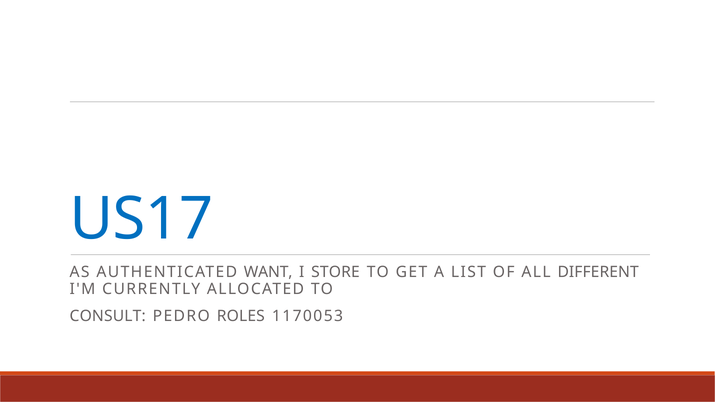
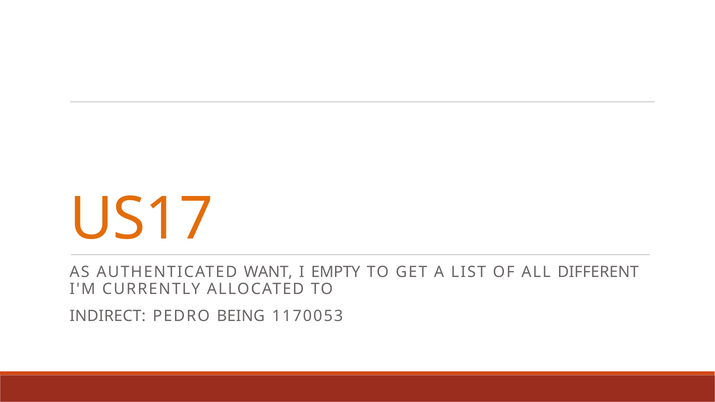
US17 colour: blue -> orange (141, 219)
STORE: STORE -> EMPTY (336, 272)
CONSULT: CONSULT -> INDIRECT (108, 316)
ROLES: ROLES -> BEING (241, 316)
